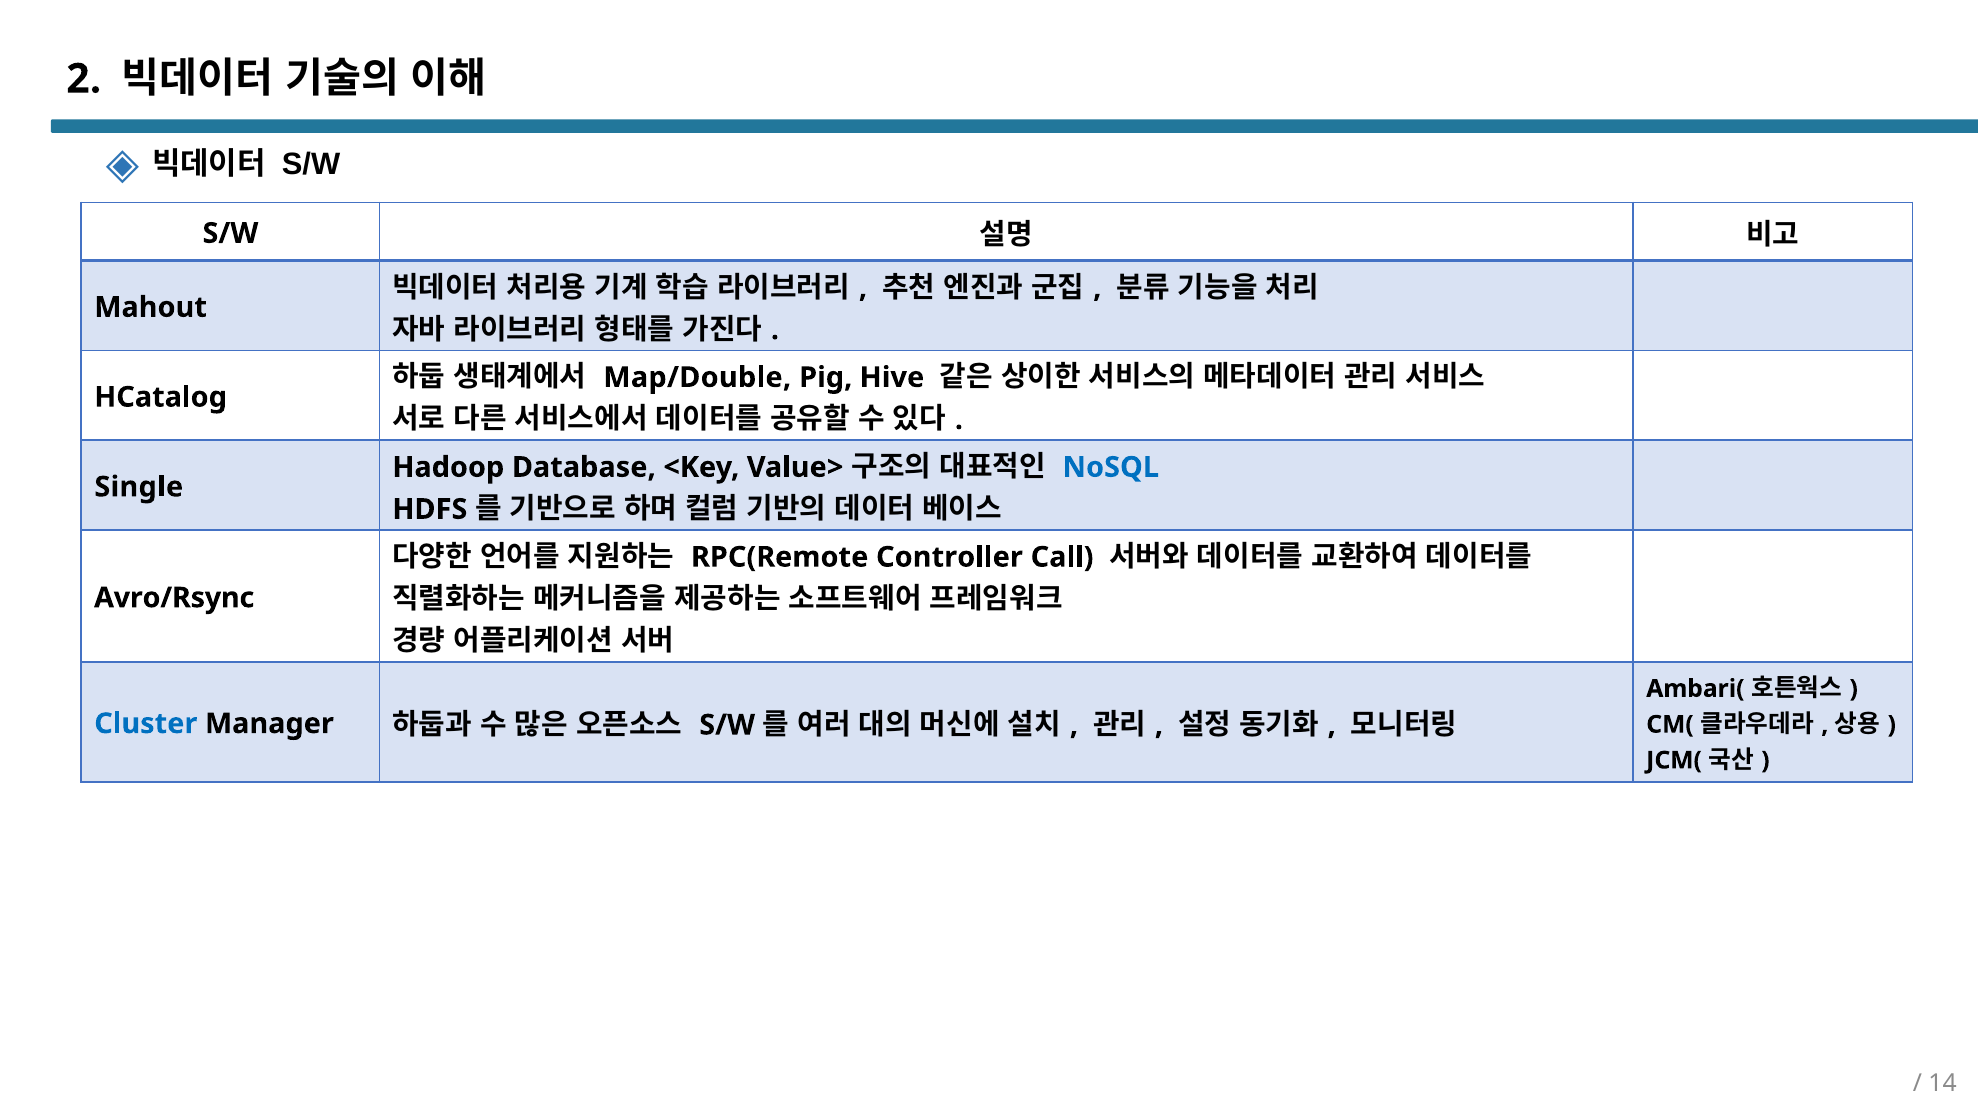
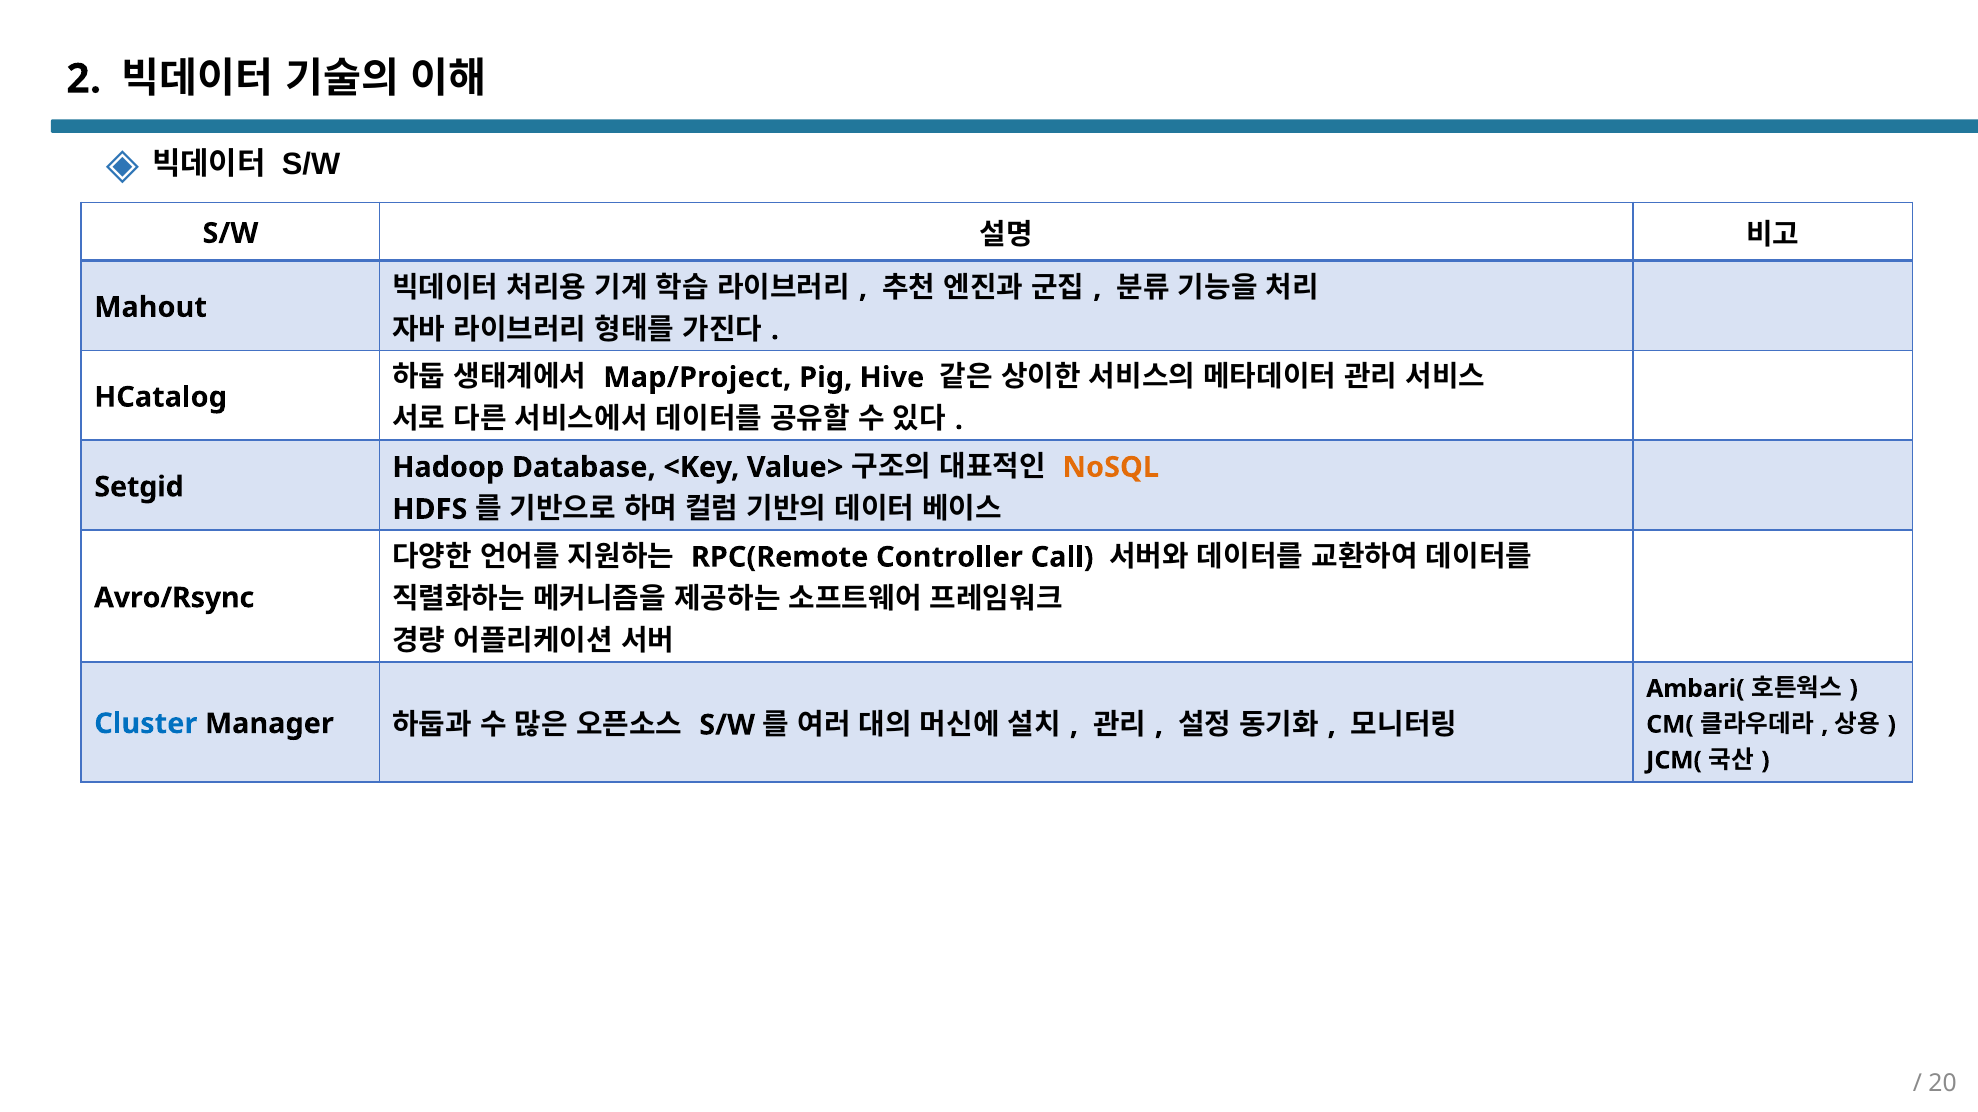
Map/Double: Map/Double -> Map/Project (697, 378)
NoSQL colour: blue -> orange (1111, 468)
Single: Single -> Setgid (139, 487)
14: 14 -> 20 (1943, 1084)
